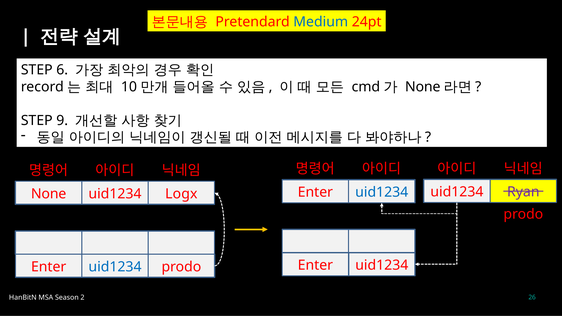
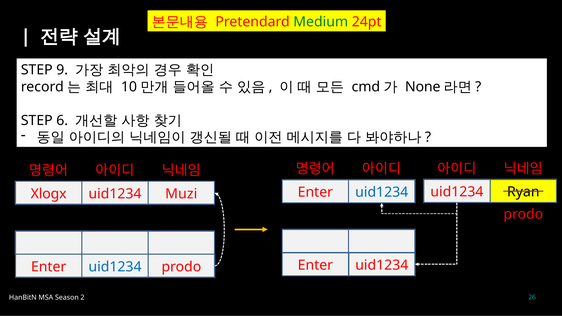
Medium colour: blue -> green (321, 22)
6: 6 -> 9 (62, 70)
9: 9 -> 6 (62, 121)
Ryan colour: purple -> black (523, 192)
None: None -> Xlogx (49, 194)
Logx: Logx -> Muzi (181, 194)
